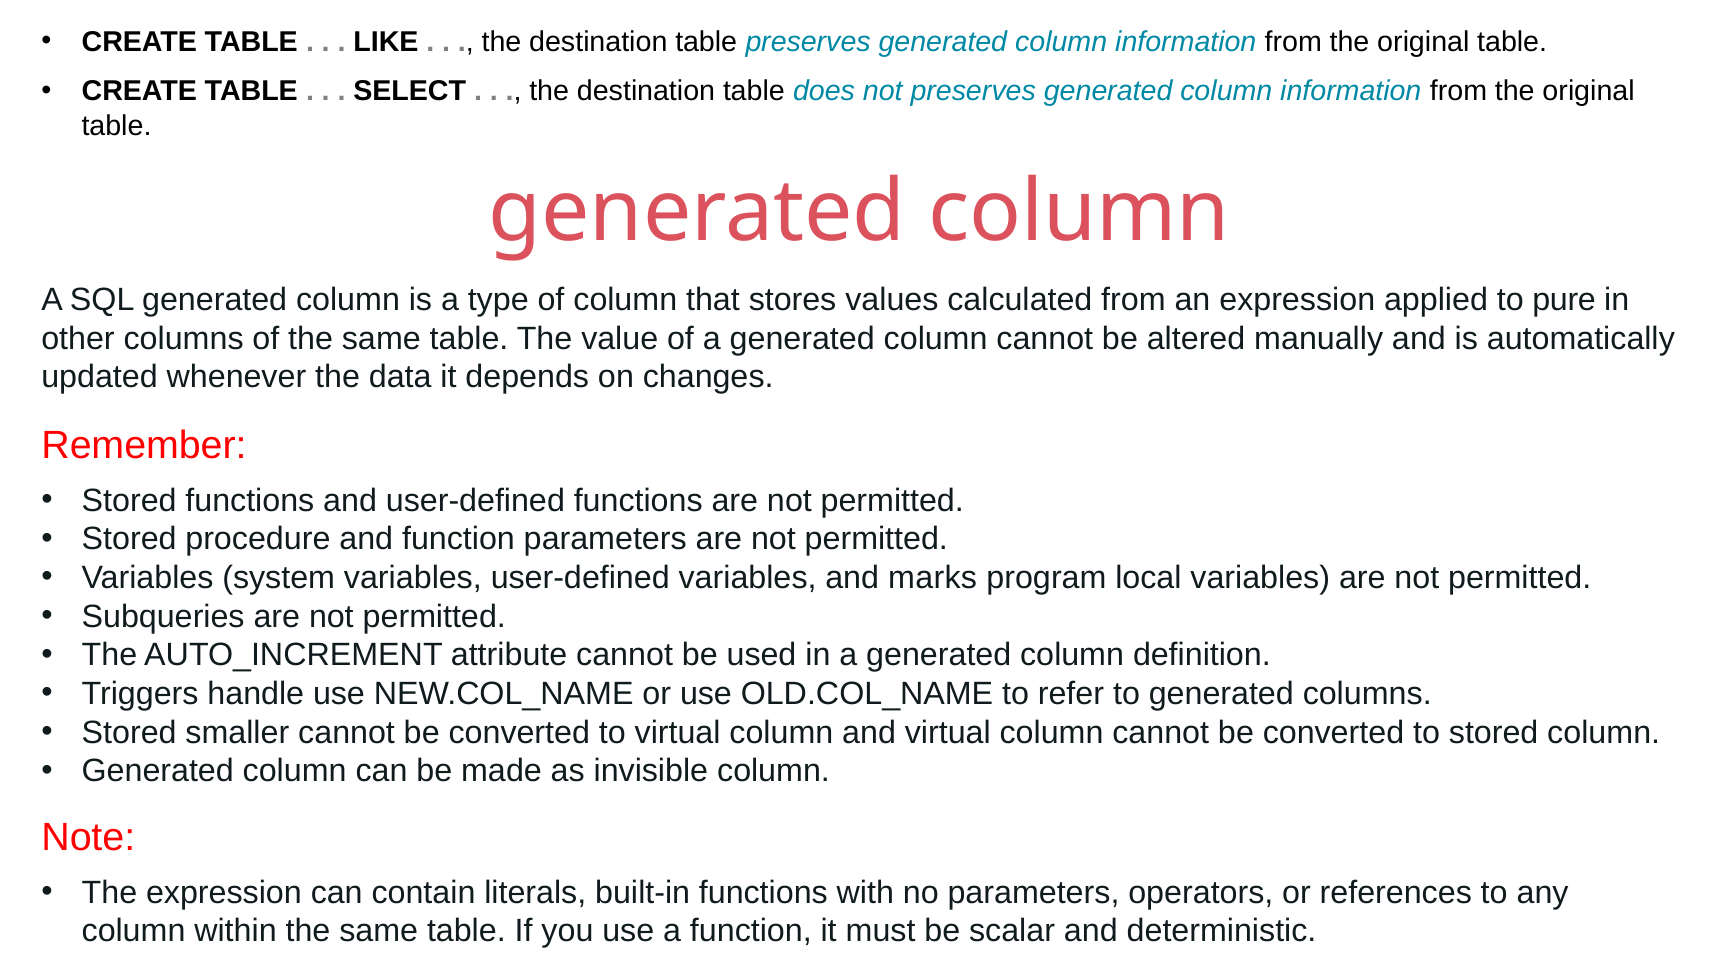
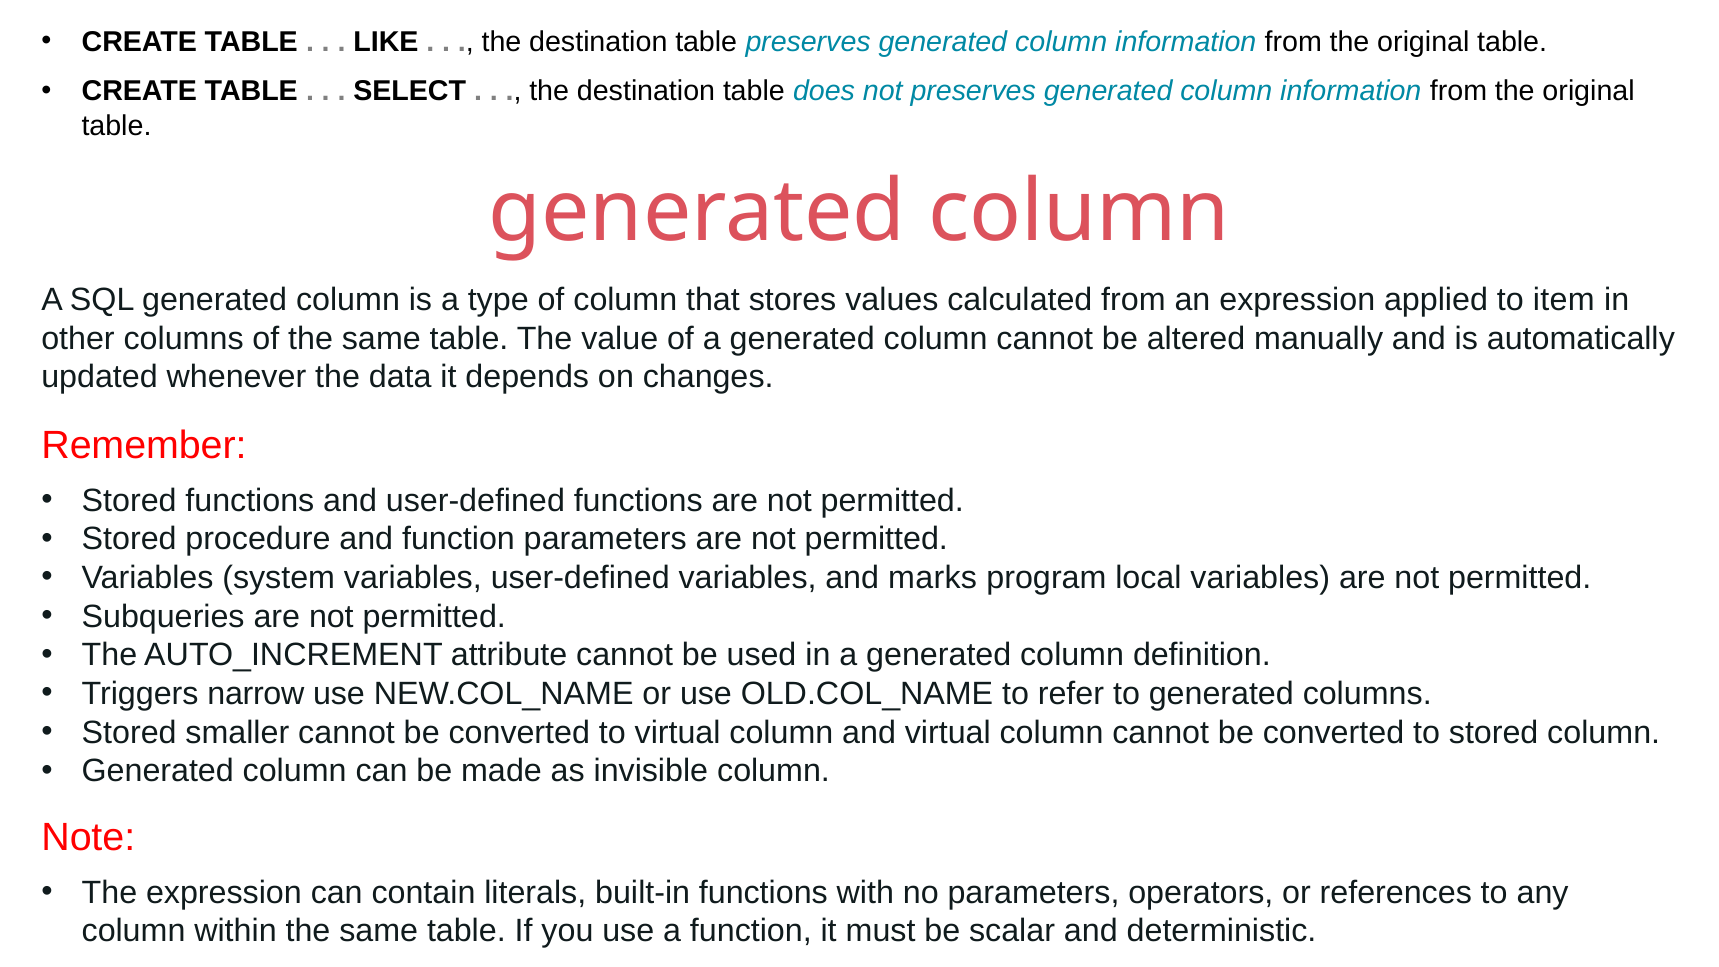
pure: pure -> item (1564, 300)
handle: handle -> narrow (256, 694)
